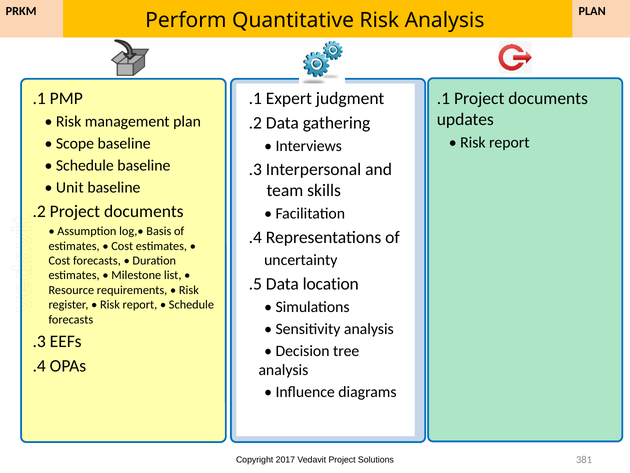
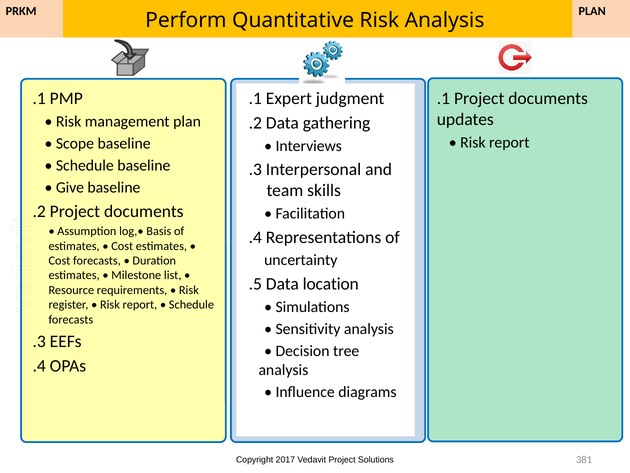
Unit: Unit -> Give (70, 187)
